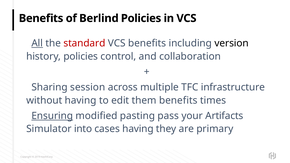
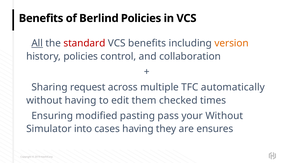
version colour: black -> orange (232, 43)
session: session -> request (88, 87)
infrastructure: infrastructure -> automatically (233, 87)
them benefits: benefits -> checked (178, 100)
Ensuring underline: present -> none (52, 116)
your Artifacts: Artifacts -> Without (224, 116)
primary: primary -> ensures (215, 129)
